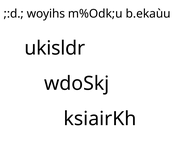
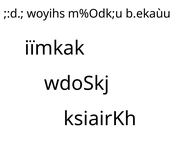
ukisldr: ukisldr -> iïmkak (55, 48)
